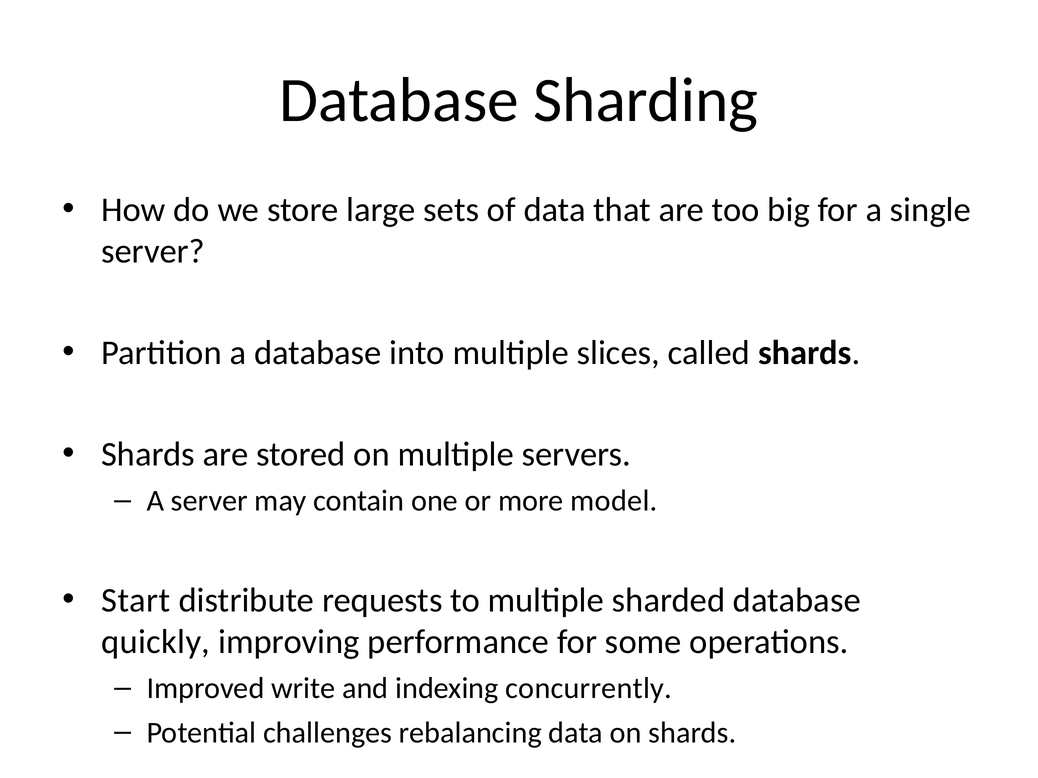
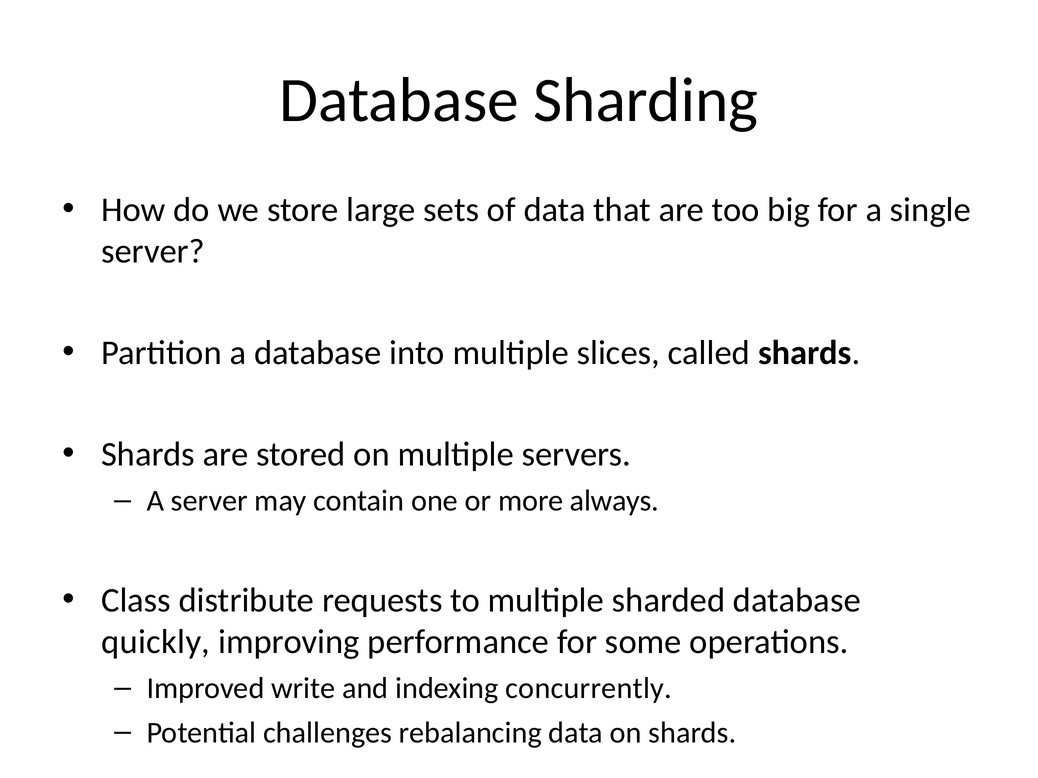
model: model -> always (614, 501)
Start: Start -> Class (136, 601)
